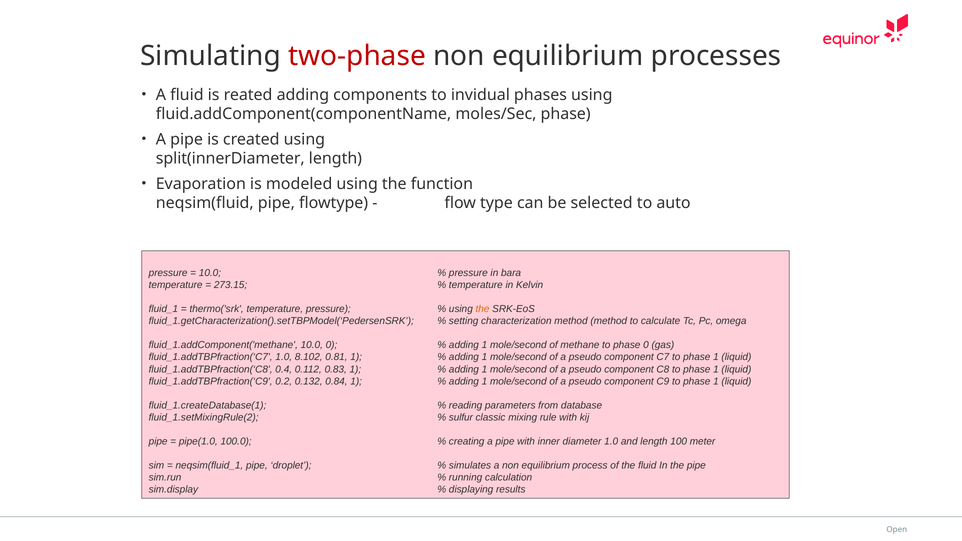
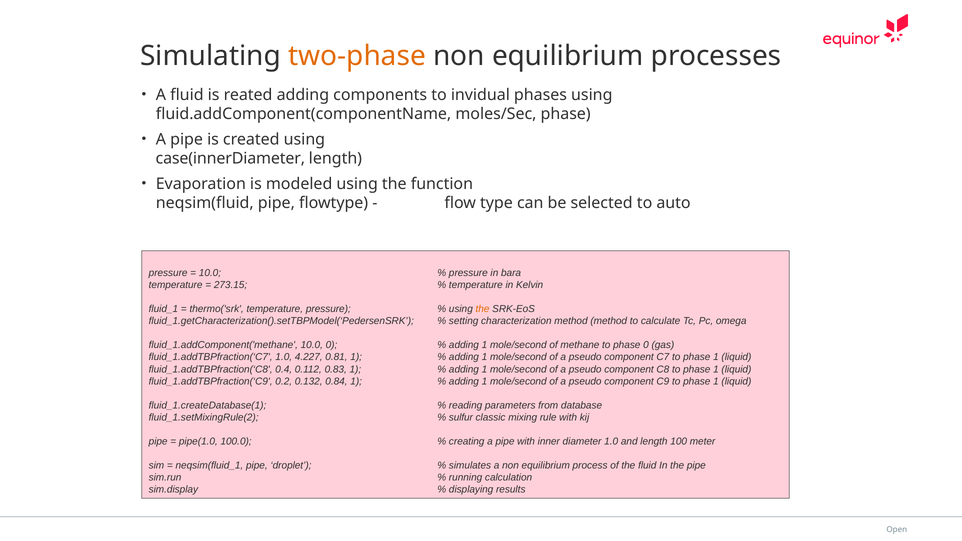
two-phase colour: red -> orange (357, 56)
split(innerDiameter: split(innerDiameter -> case(innerDiameter (230, 159)
8.102: 8.102 -> 4.227 (309, 357)
